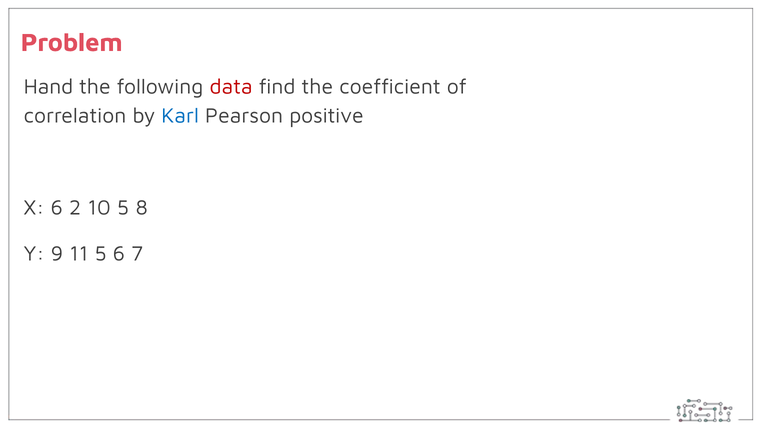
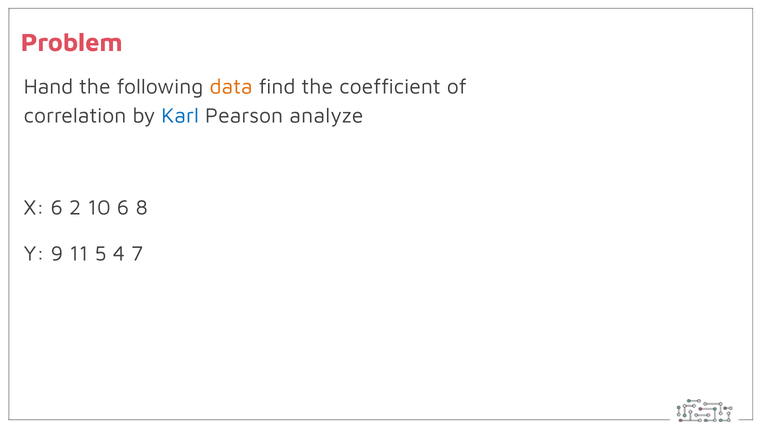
data colour: red -> orange (231, 87)
positive: positive -> analyze (326, 116)
10 5: 5 -> 6 (123, 208)
5 6: 6 -> 4 (119, 254)
